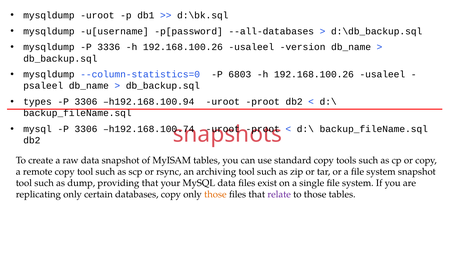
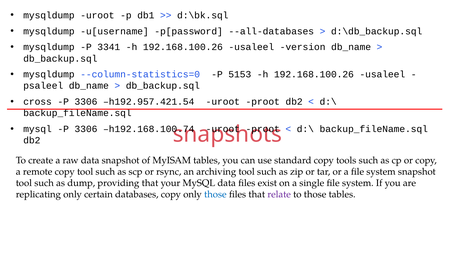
3336: 3336 -> 3341 (109, 47)
6803: 6803 -> 5153 (240, 74)
types: types -> cross (38, 102)
h192.168.100.94: h192.168.100.94 -> h192.957.421.54 (149, 102)
those colour: orange -> blue (215, 194)
